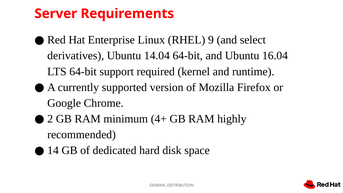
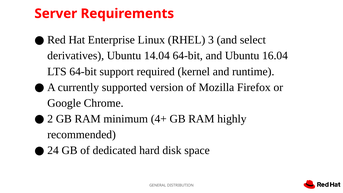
9: 9 -> 3 (211, 40)
14: 14 -> 24 (53, 150)
